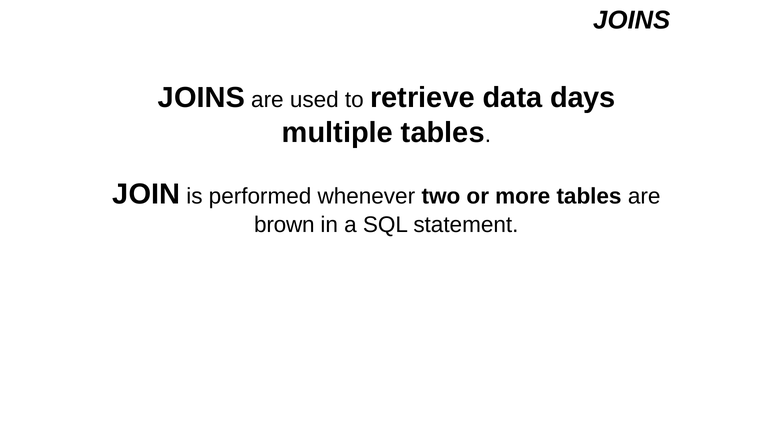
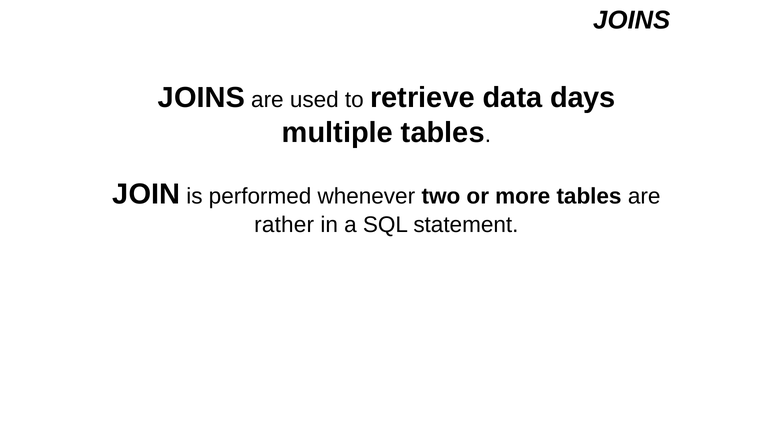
brown: brown -> rather (284, 225)
